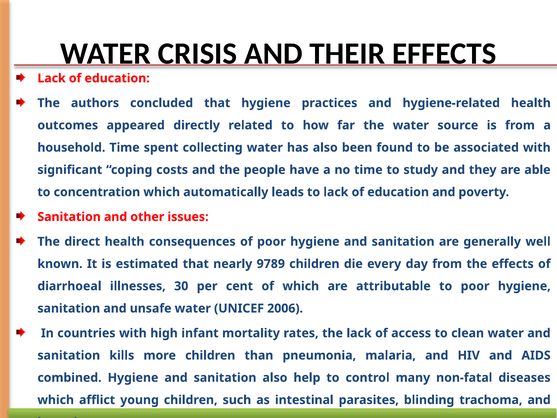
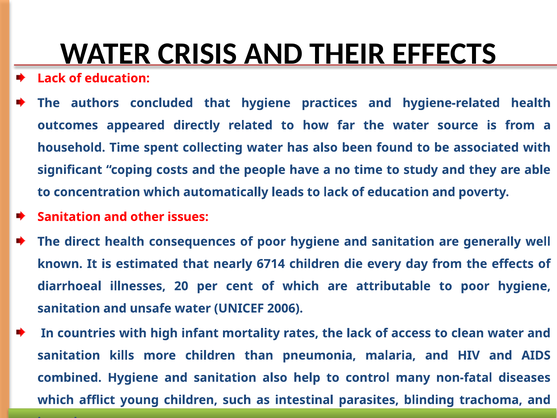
9789: 9789 -> 6714 (271, 264)
30: 30 -> 20 (181, 286)
